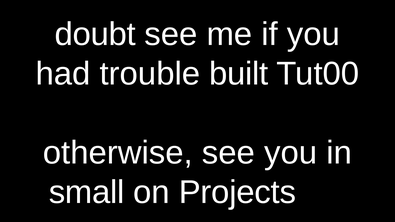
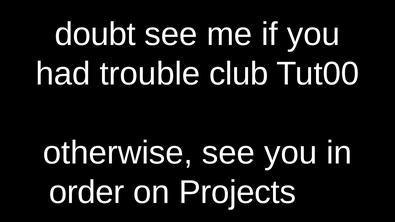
built: built -> club (239, 74)
small: small -> order (87, 192)
